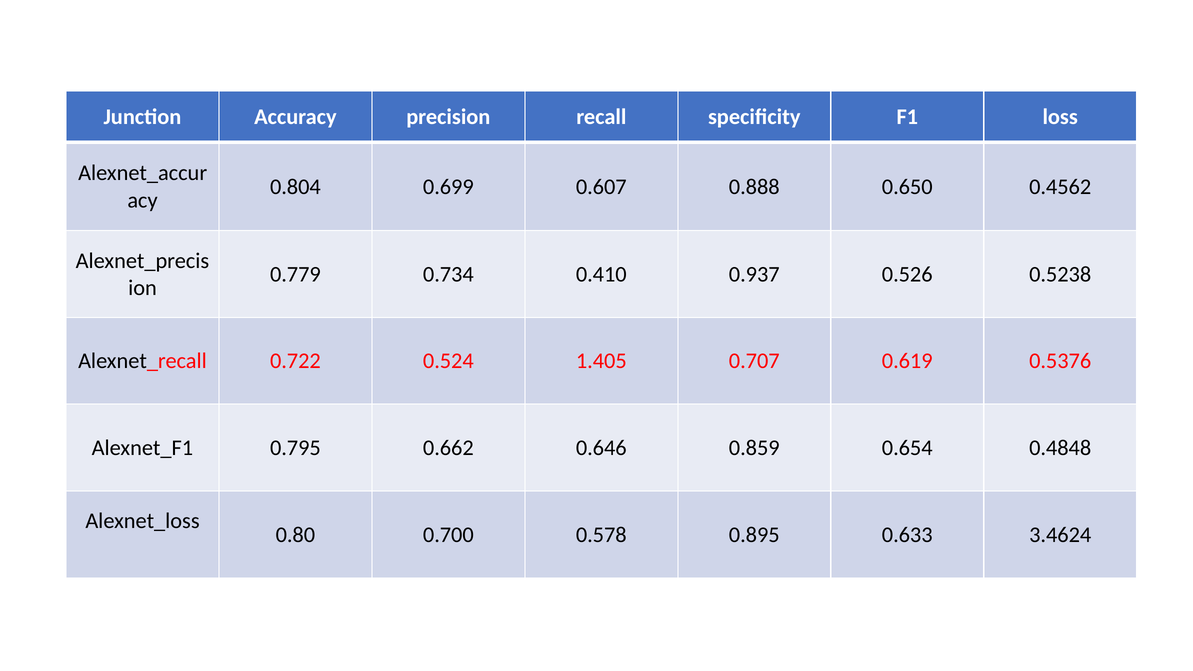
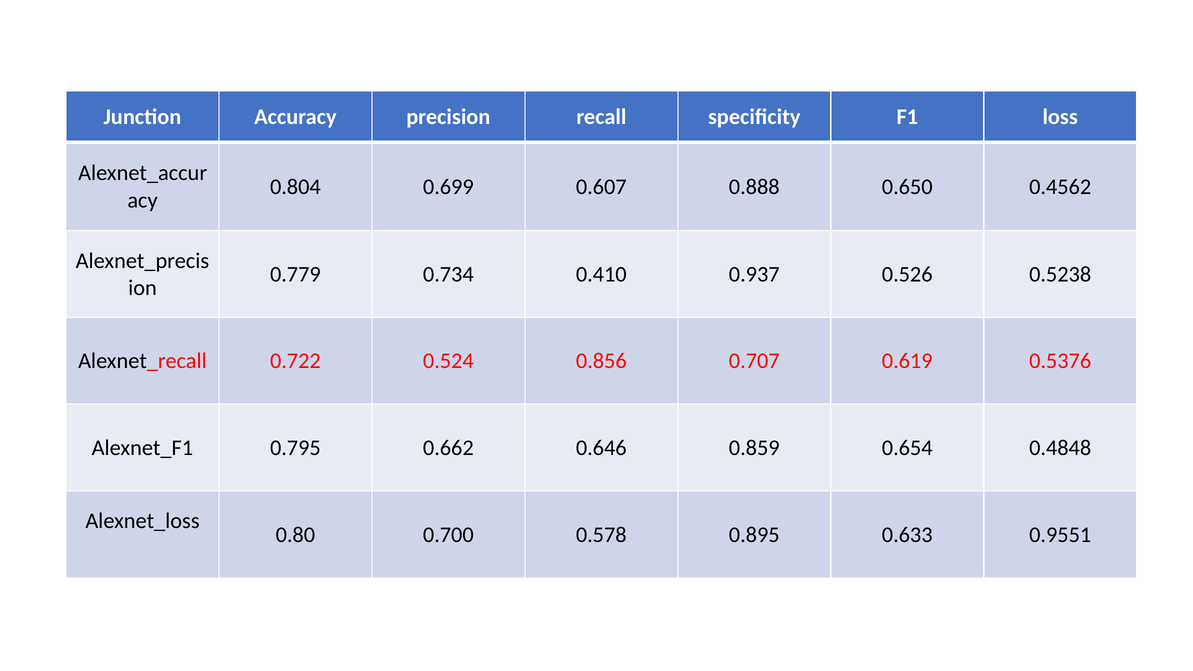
1.405: 1.405 -> 0.856 (601, 361)
3.4624: 3.4624 -> 0.9551 (1060, 535)
